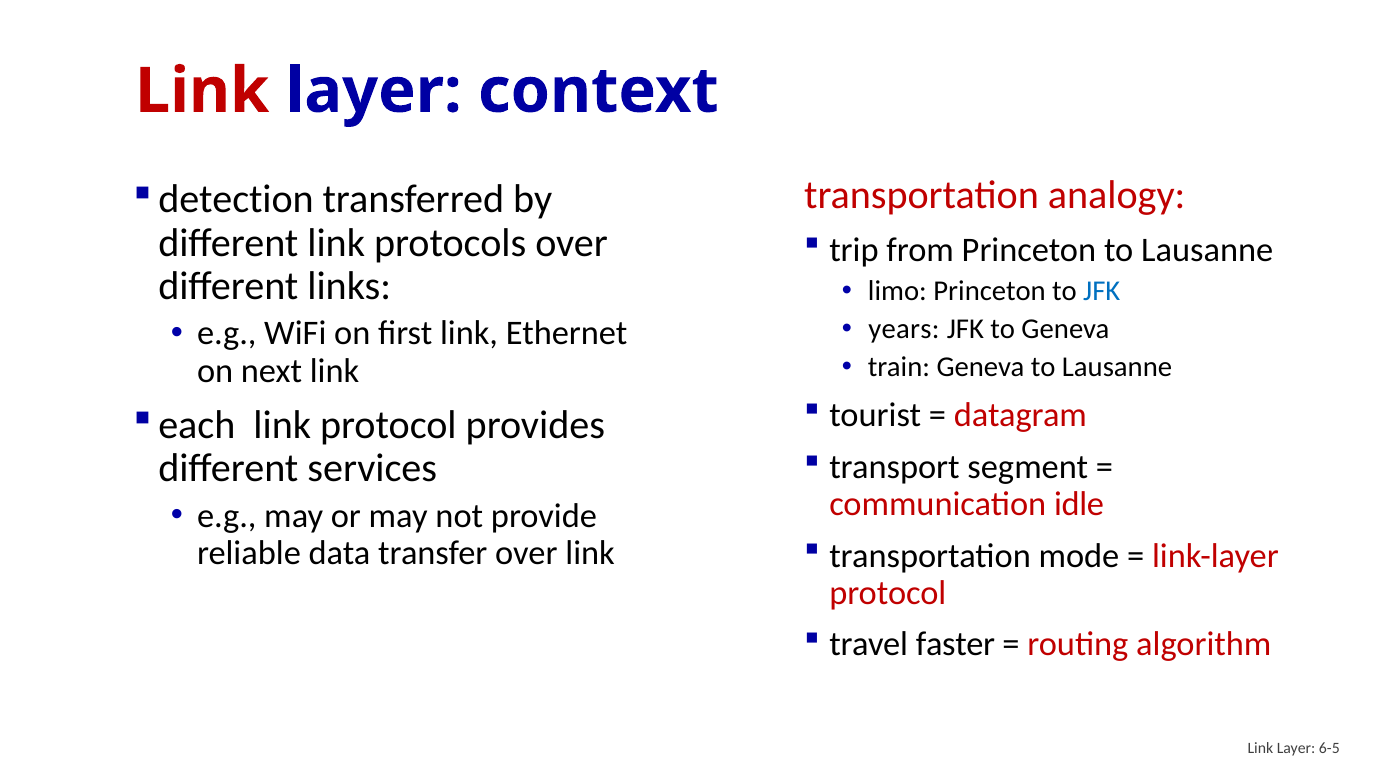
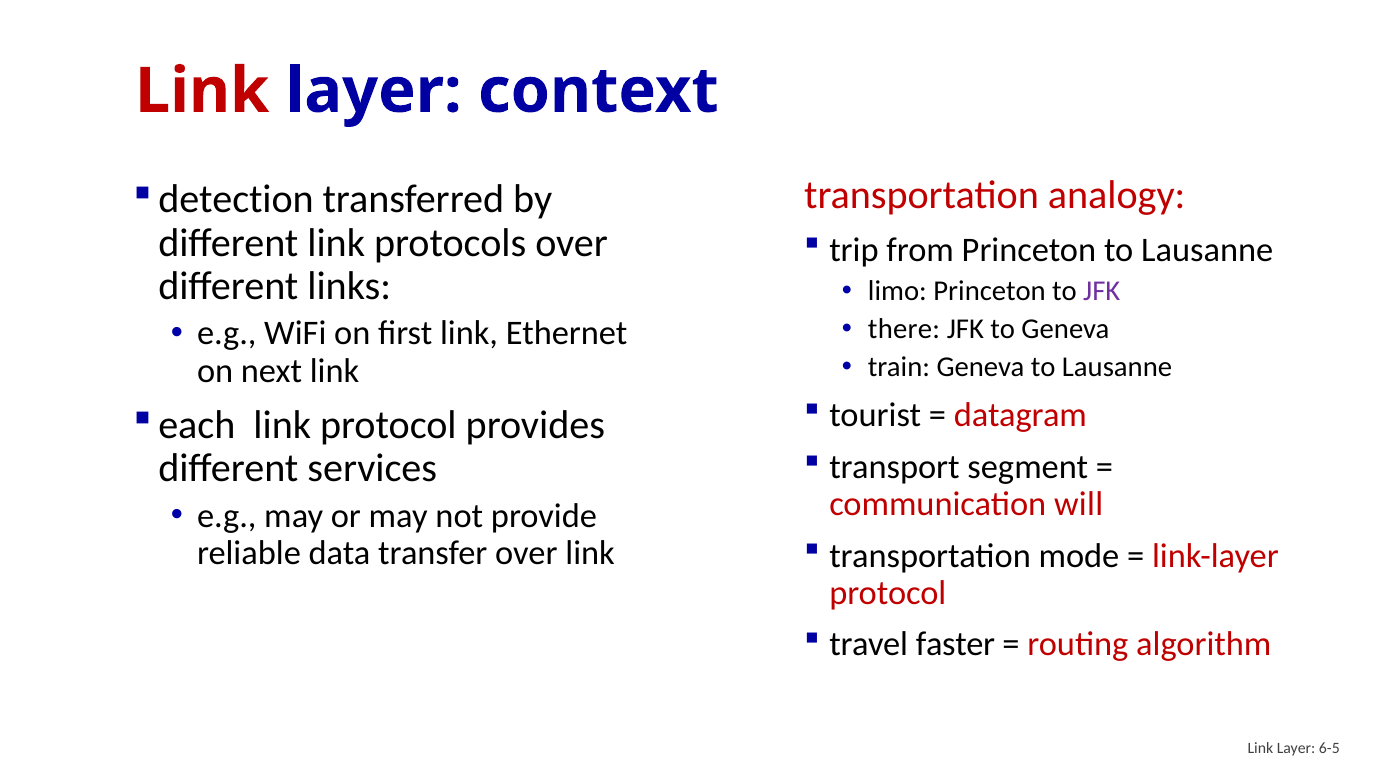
JFK colour: blue -> purple (1102, 291)
years: years -> there (904, 329)
idle: idle -> will (1079, 504)
